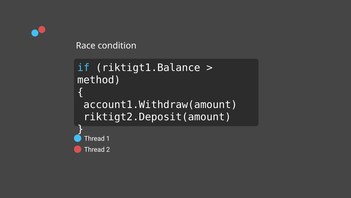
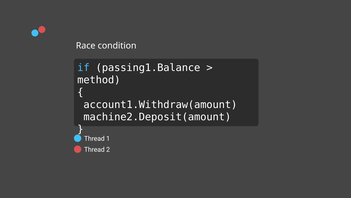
riktigt1.Balance: riktigt1.Balance -> passing1.Balance (148, 67)
riktigt2.Deposit(amount: riktigt2.Deposit(amount -> machine2.Deposit(amount (157, 117)
